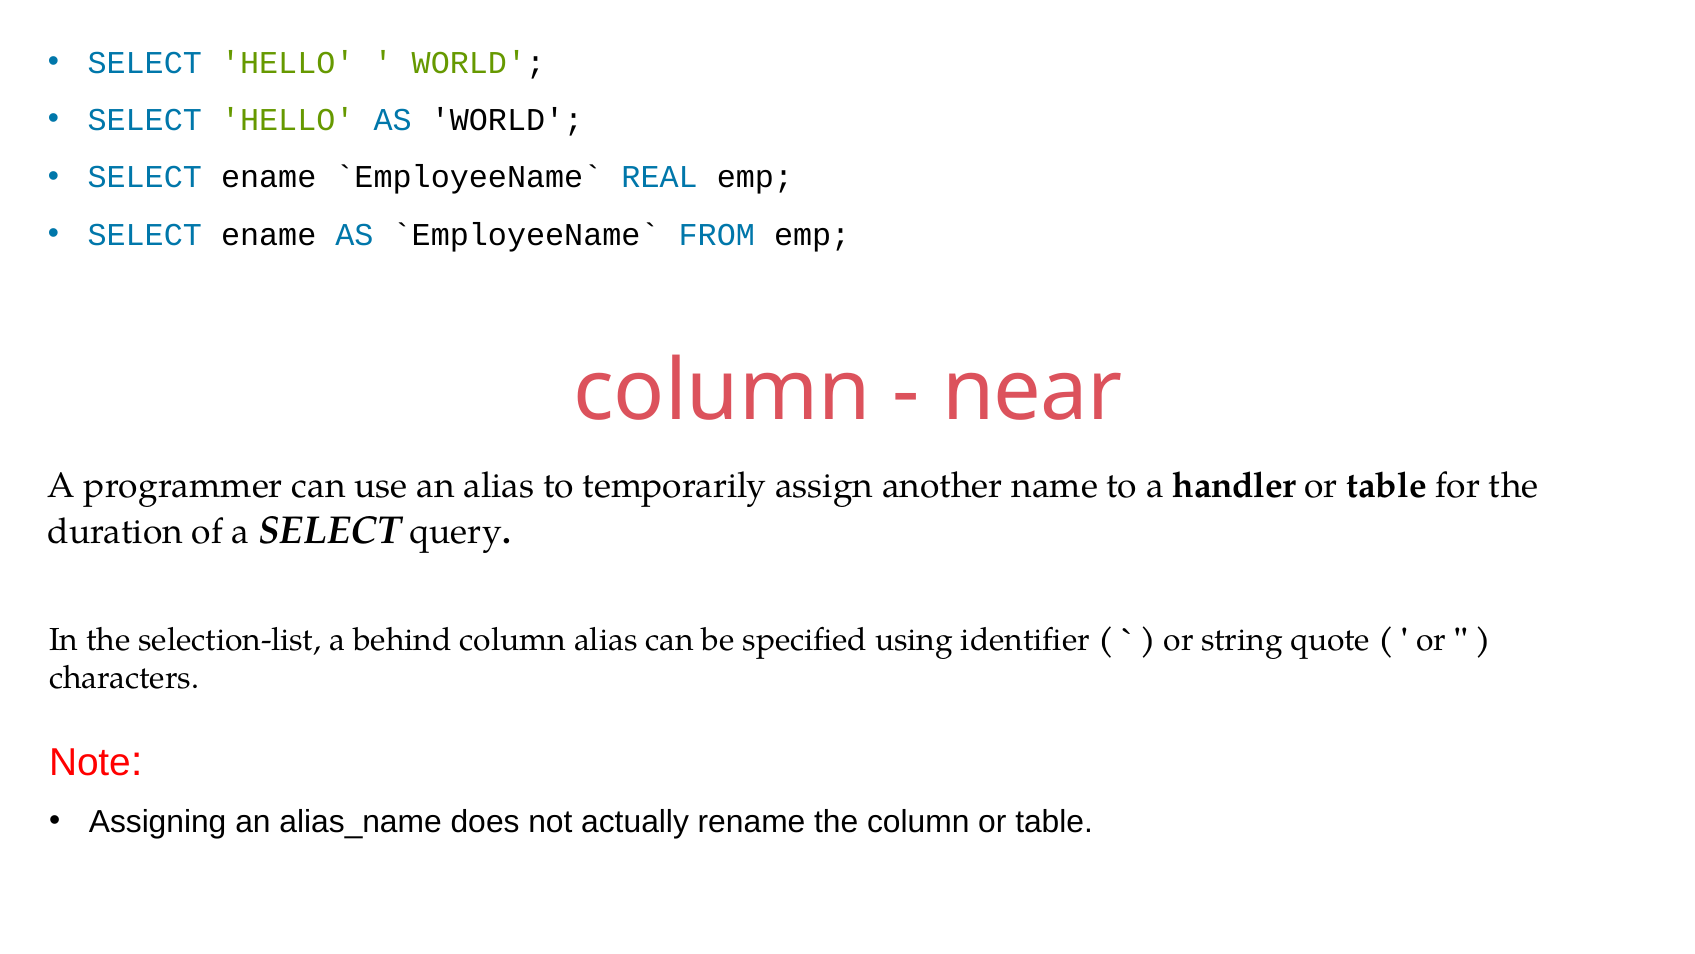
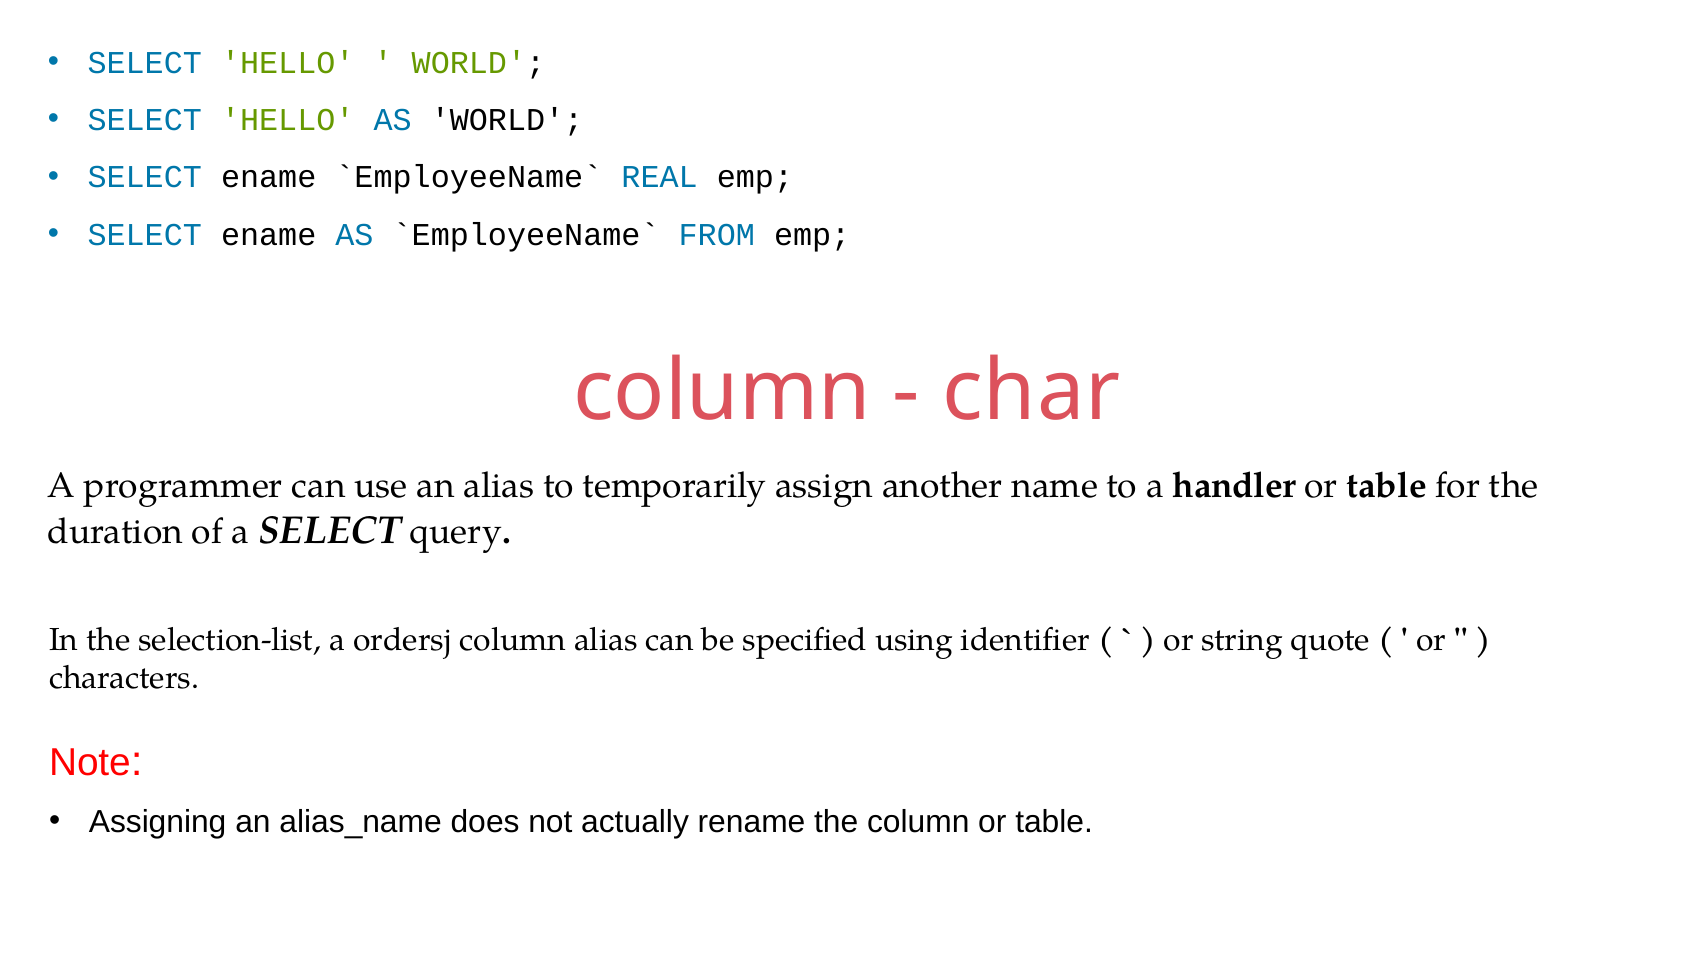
near: near -> char (1031, 391)
behind: behind -> ordersj (402, 639)
